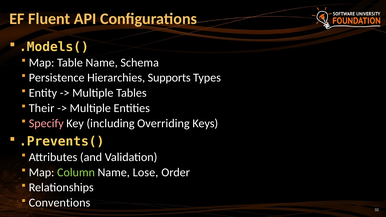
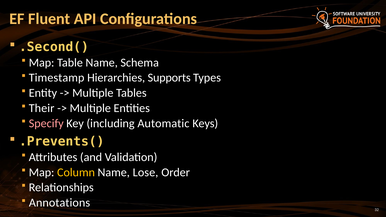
.Models(: .Models( -> .Second( (54, 47)
Persistence: Persistence -> Timestamp (57, 78)
Overriding: Overriding -> Automatic (163, 123)
Column colour: light green -> yellow (76, 172)
Conventions: Conventions -> Annotations (60, 203)
